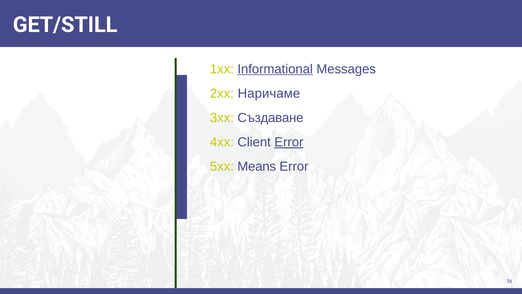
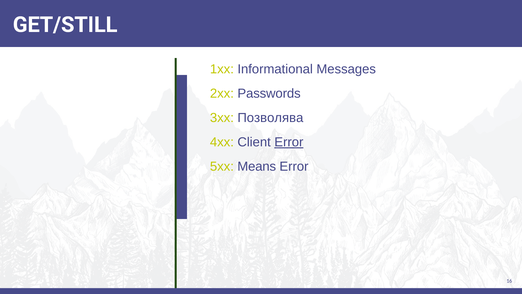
Informational underline: present -> none (275, 69)
Наричаме: Наричаме -> Passwords (269, 93)
Създаване: Създаване -> Позволява (270, 118)
